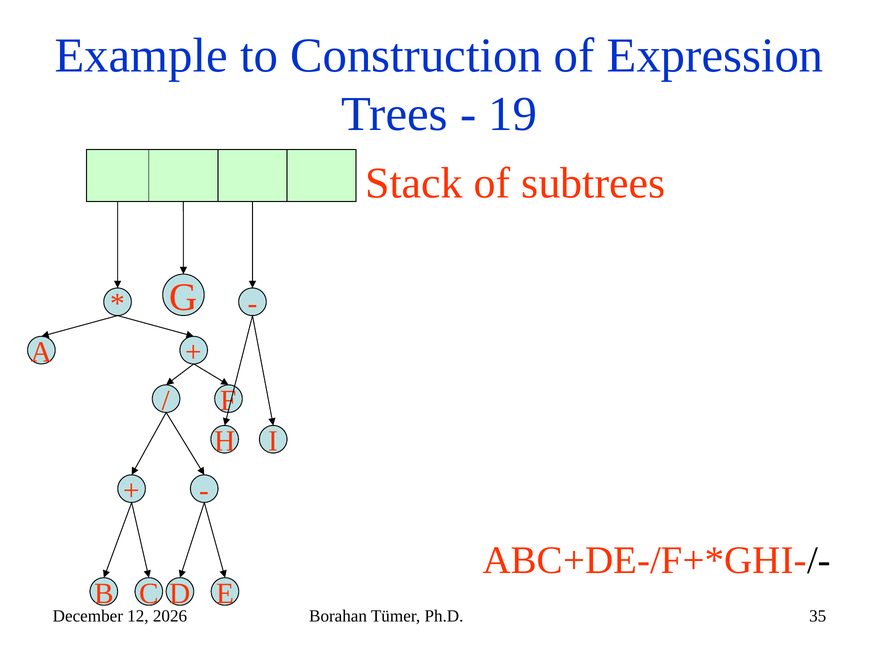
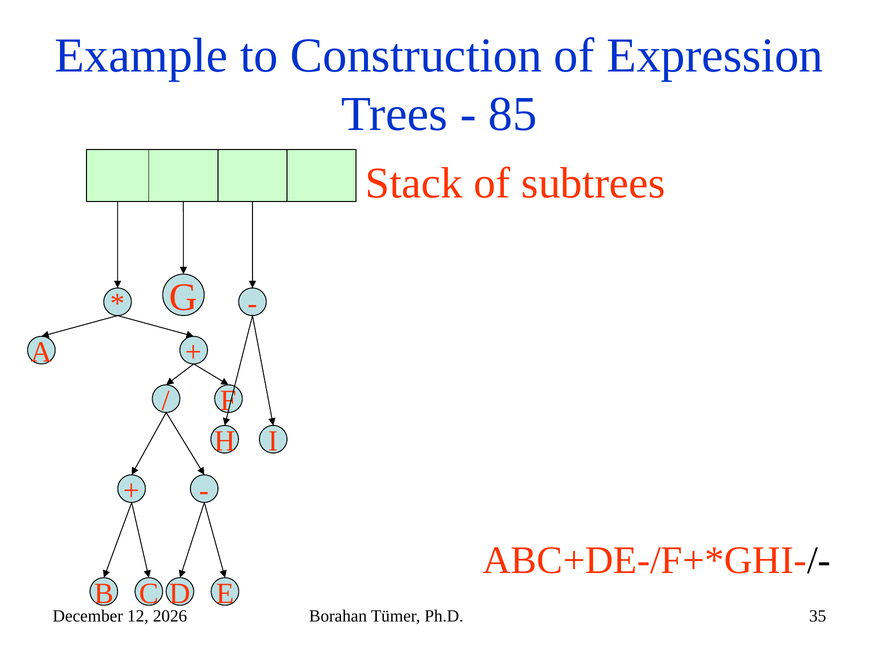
19: 19 -> 85 (513, 114)
